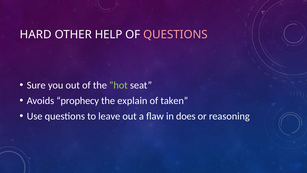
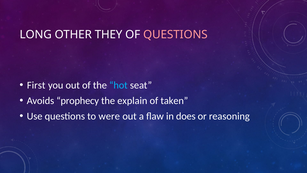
HARD: HARD -> LONG (36, 34)
HELP: HELP -> THEY (109, 34)
Sure: Sure -> First (36, 85)
hot colour: light green -> light blue (118, 85)
leave: leave -> were (109, 116)
